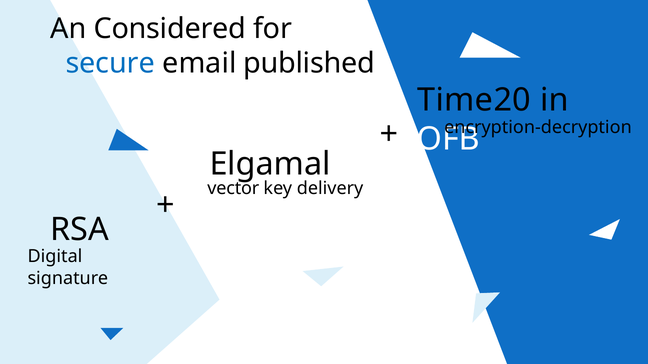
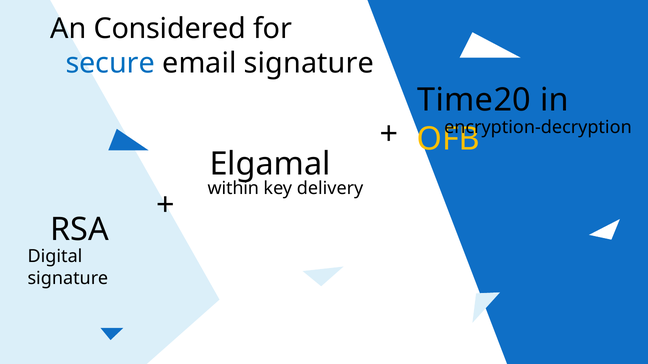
email published: published -> signature (309, 63)
OFB colour: white -> yellow (448, 139)
vector: vector -> within (233, 189)
